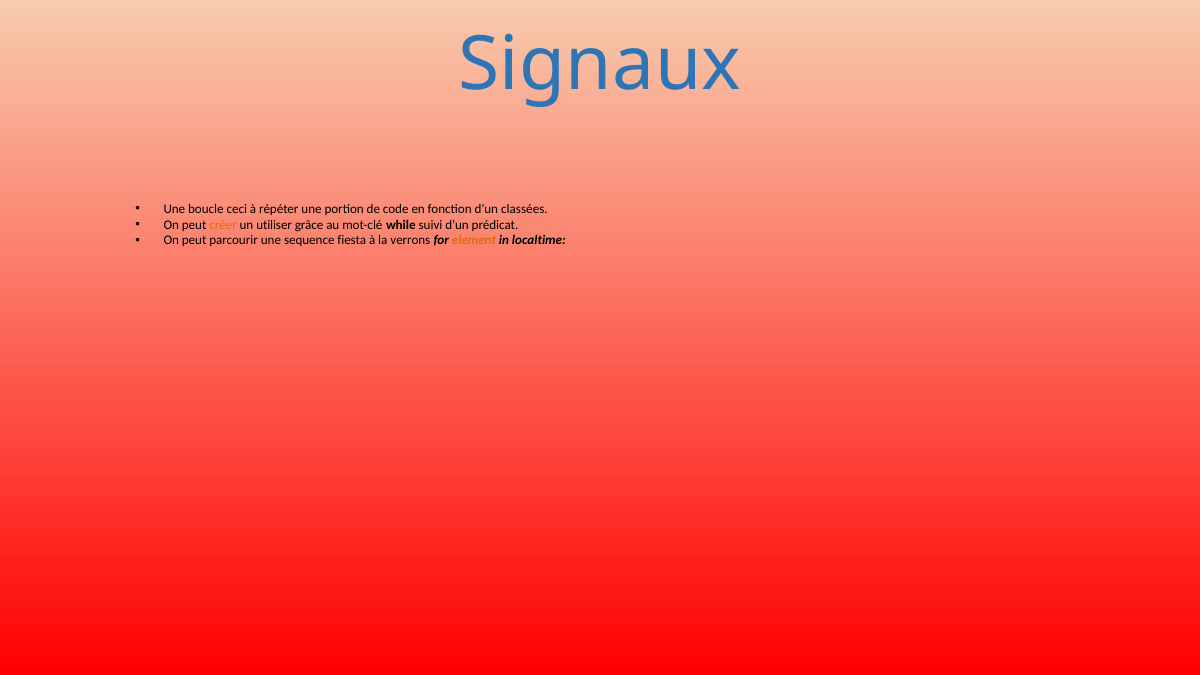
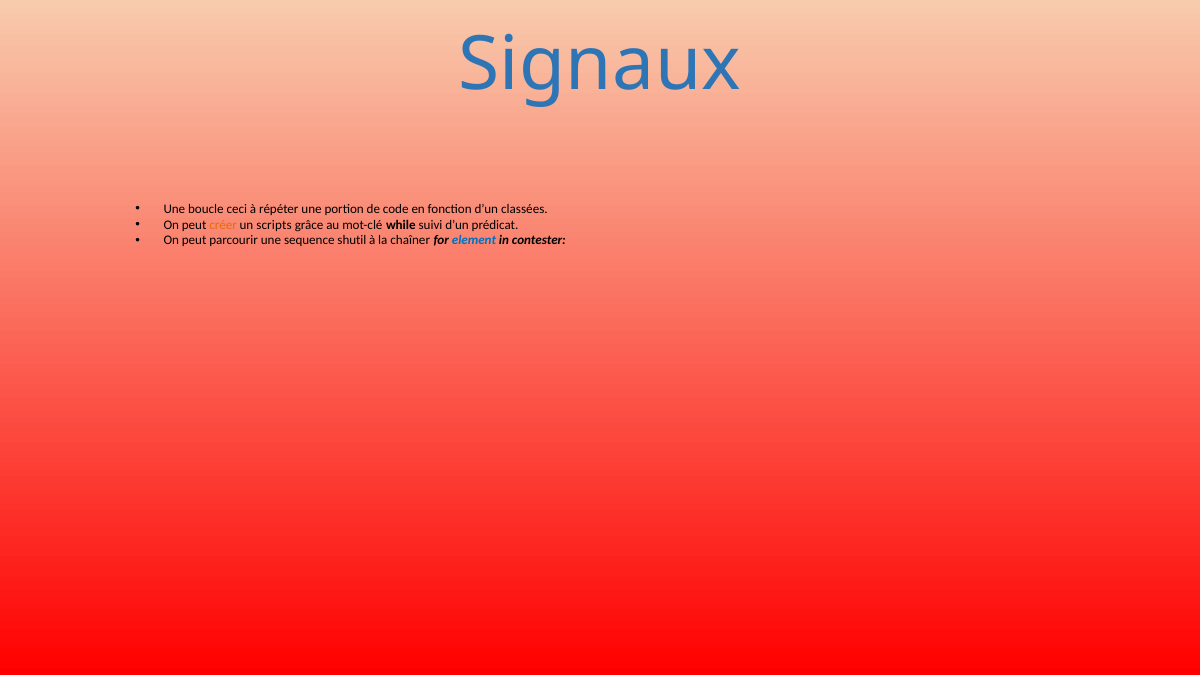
utiliser: utiliser -> scripts (274, 225)
fiesta: fiesta -> shutil (352, 241)
verrons: verrons -> chaîner (410, 241)
element colour: orange -> blue (474, 241)
localtime: localtime -> contester (539, 241)
